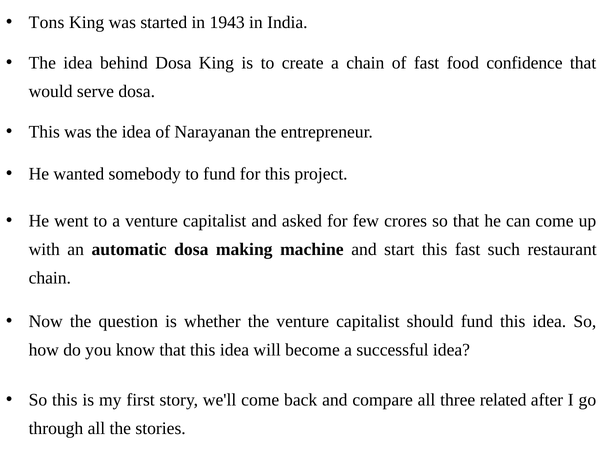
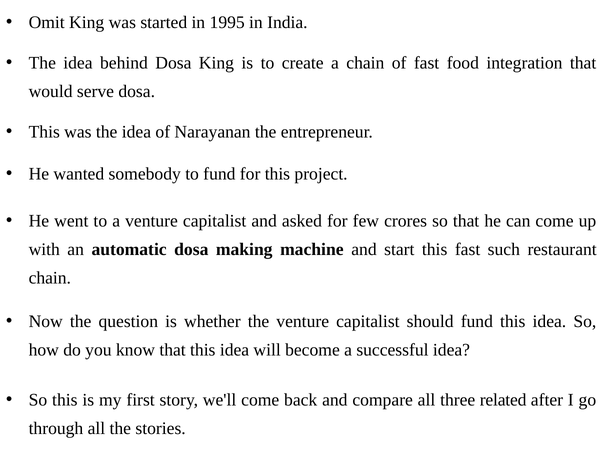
Tons: Tons -> Omit (47, 22)
1943: 1943 -> 1995 (227, 22)
confidence: confidence -> integration (524, 63)
